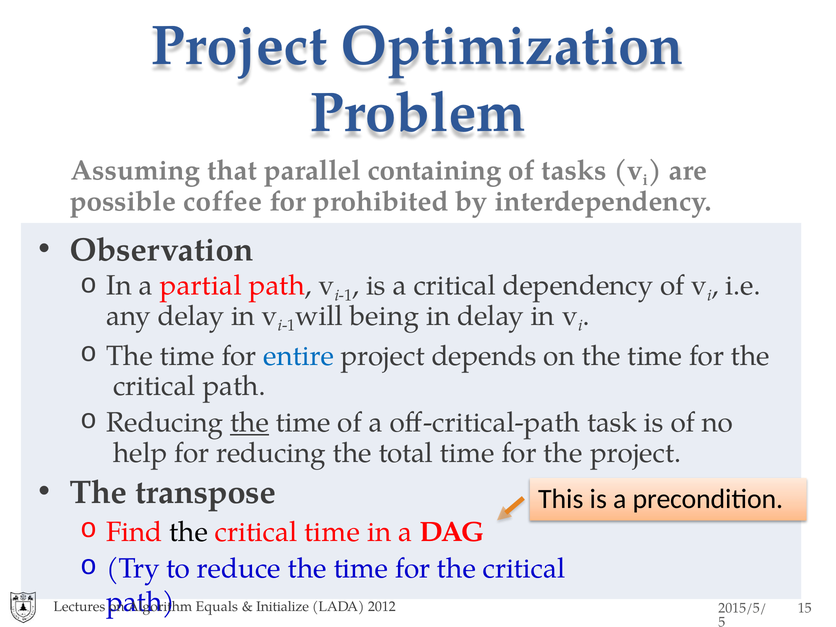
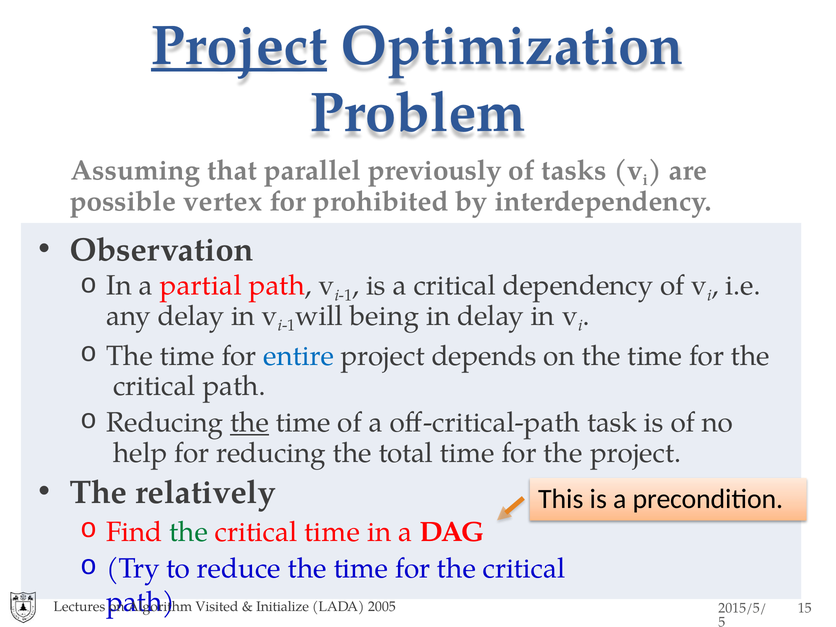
Project underline: none -> present (239, 46)
containing: containing -> previously (435, 171)
coffee: coffee -> vertex (223, 202)
transpose: transpose -> relatively (205, 492)
the colour: black -> green (189, 532)
Equals: Equals -> Visited (217, 607)
2012: 2012 -> 2005 (382, 607)
